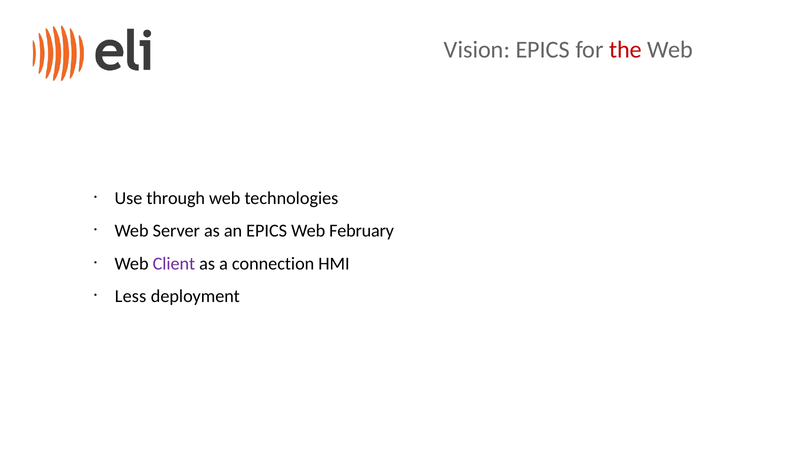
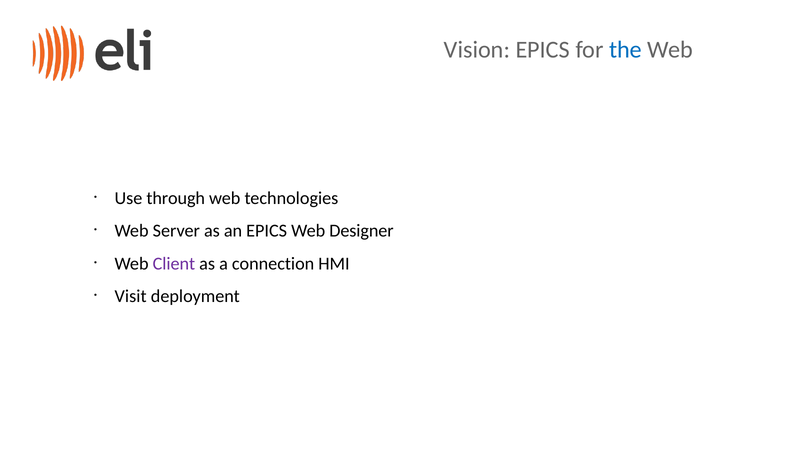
the colour: red -> blue (626, 50)
February: February -> Designer (361, 231)
Less: Less -> Visit (131, 296)
